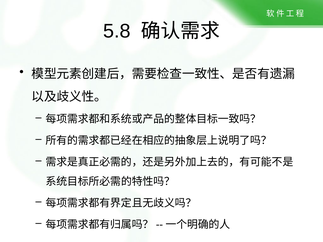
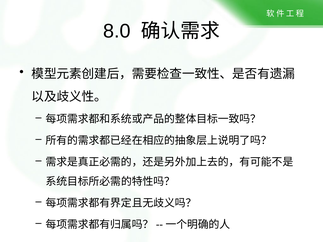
5.8: 5.8 -> 8.0 (117, 31)
